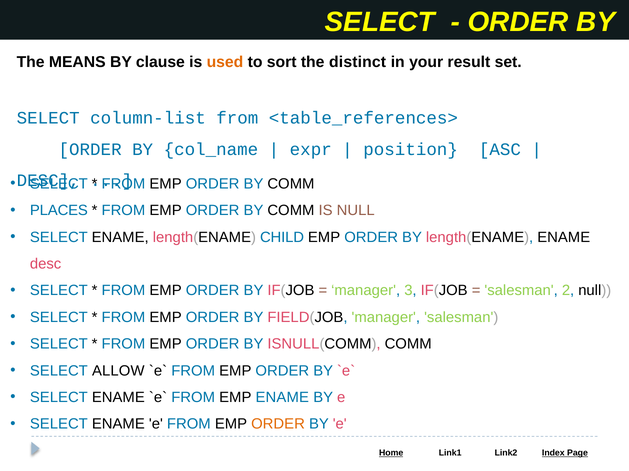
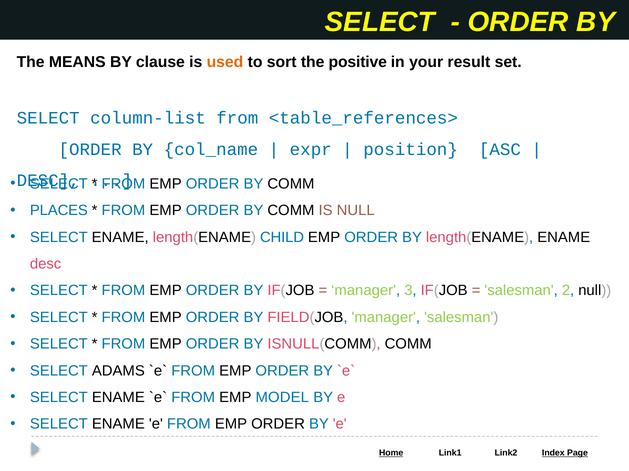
distinct: distinct -> positive (358, 62)
ALLOW: ALLOW -> ADAMS (118, 371)
EMP ENAME: ENAME -> MODEL (282, 398)
ORDER colour: orange -> black (278, 425)
